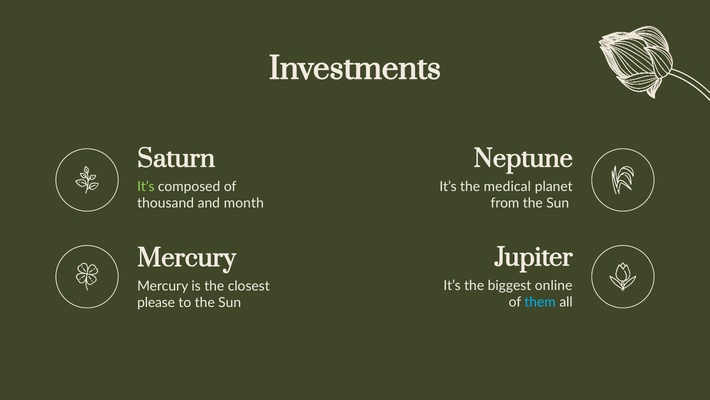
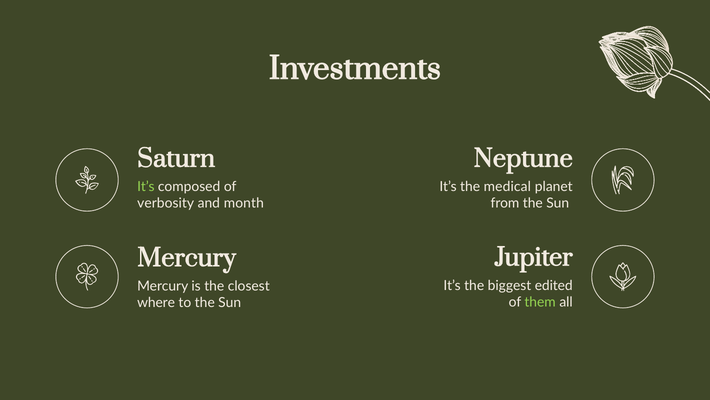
thousand: thousand -> verbosity (166, 203)
online: online -> edited (554, 285)
them colour: light blue -> light green (540, 302)
please: please -> where (156, 302)
